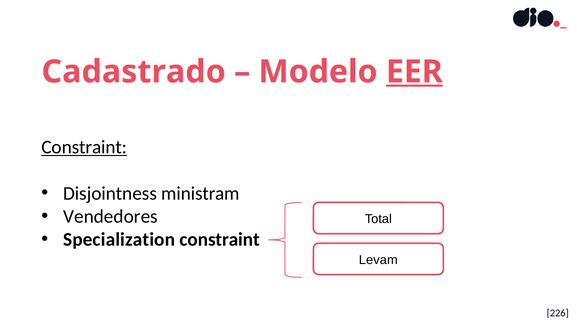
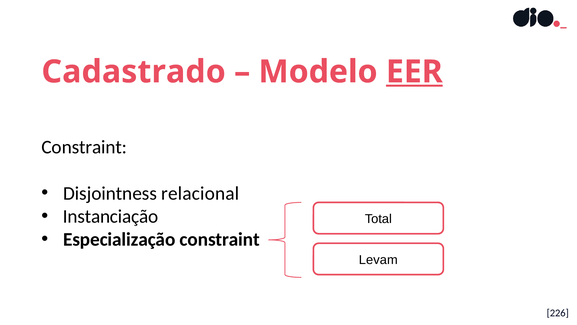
Constraint underline: present -> none (84, 147)
ministram: ministram -> relacional (200, 193)
Vendedores: Vendedores -> Instanciação (111, 216)
Specialization: Specialization -> Especialização (119, 239)
